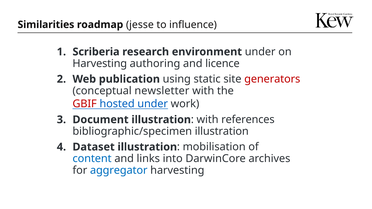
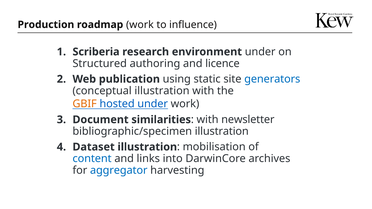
Similarities: Similarities -> Production (46, 25)
roadmap jesse: jesse -> work (140, 25)
Harvesting: Harvesting -> Structured (100, 64)
generators colour: red -> blue (272, 79)
conceptual newsletter: newsletter -> illustration (162, 91)
GBIF colour: red -> orange (85, 104)
Document illustration: illustration -> similarities (161, 120)
references: references -> newsletter (248, 120)
